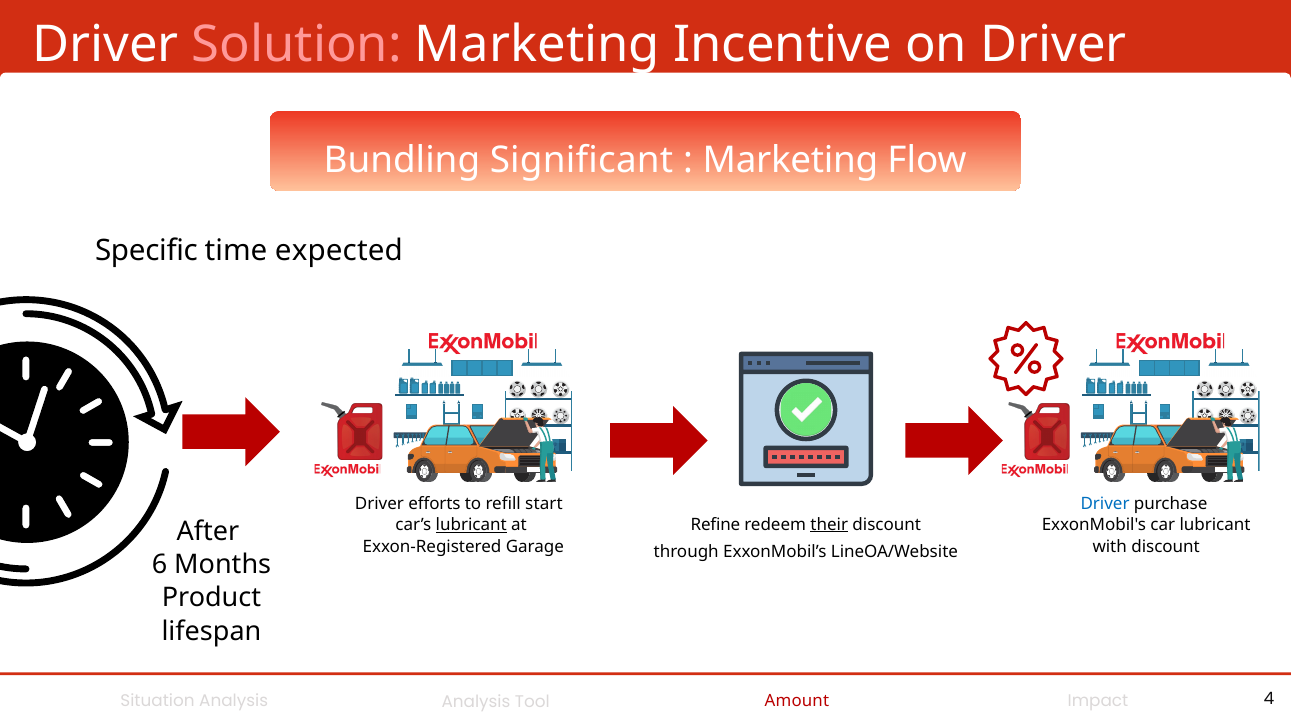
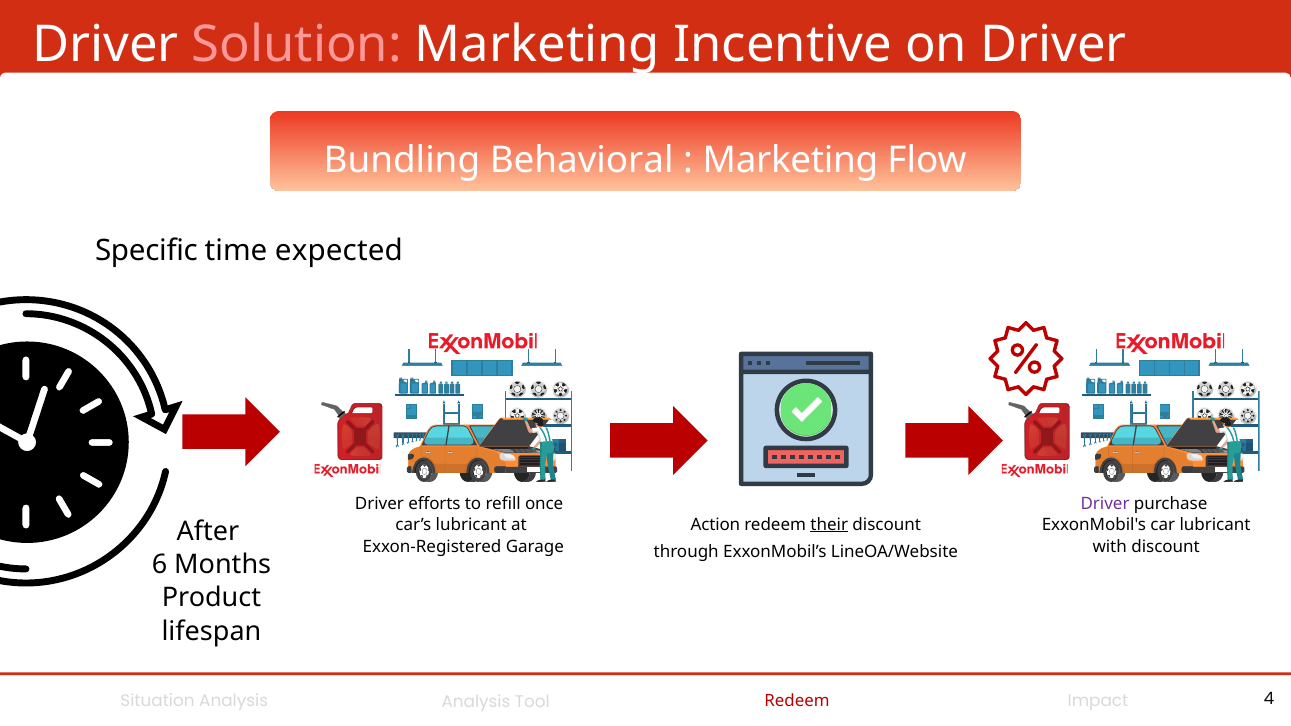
Significant: Significant -> Behavioral (582, 161)
start: start -> once (544, 504)
Driver colour: blue -> purple (1105, 504)
Refine: Refine -> Action (715, 525)
lubricant underline: present -> none (471, 525)
Tool Amount: Amount -> Redeem (797, 701)
